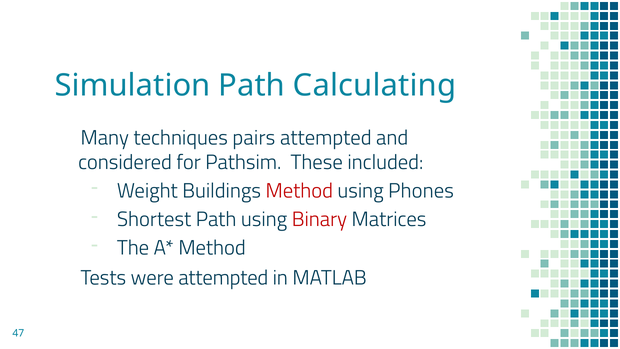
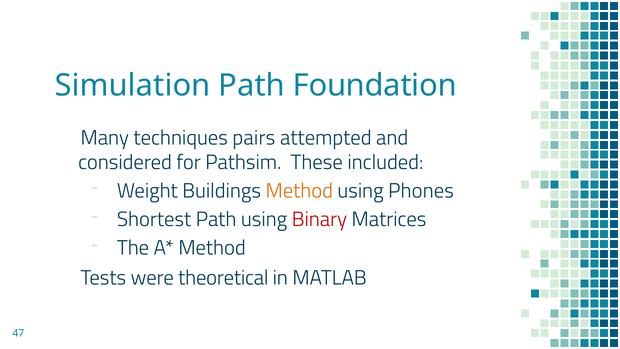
Calculating: Calculating -> Foundation (375, 86)
Method colour: red -> orange (299, 191)
were attempted: attempted -> theoretical (223, 278)
